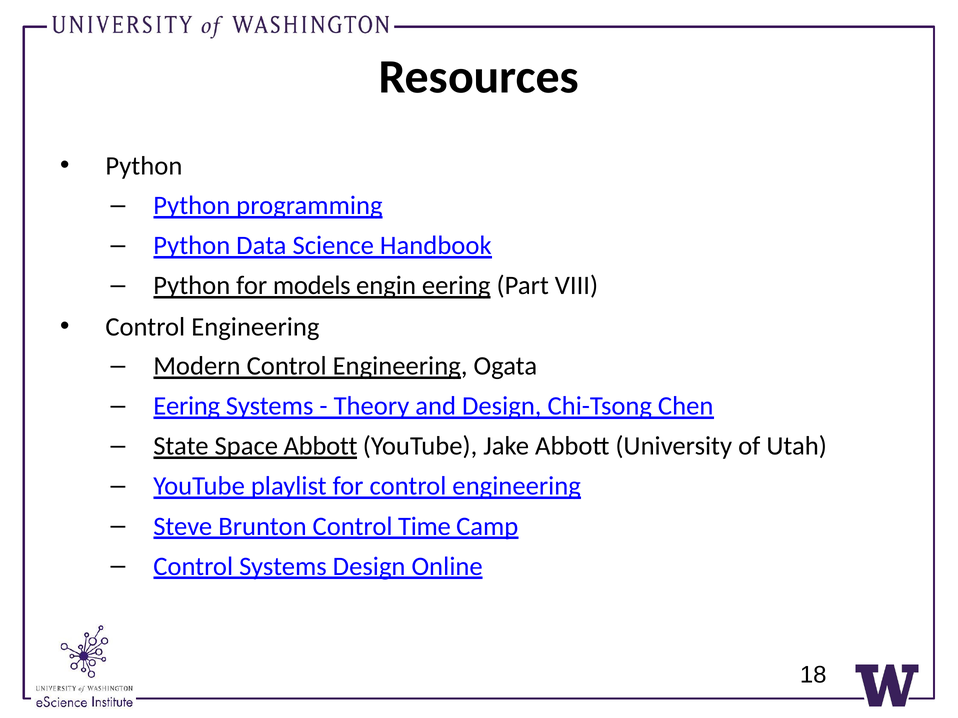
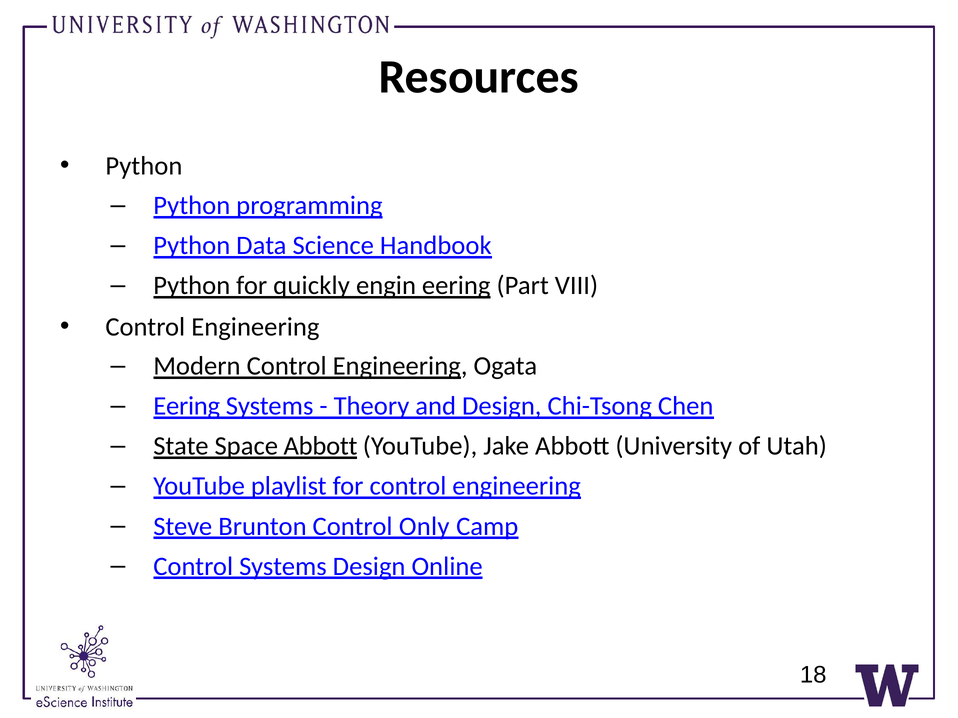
models: models -> quickly (312, 286)
Time: Time -> Only (424, 527)
